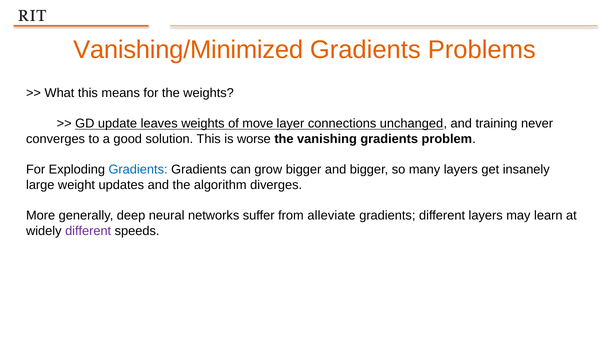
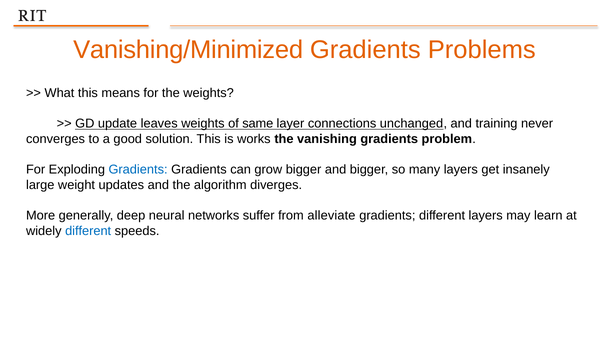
move: move -> same (258, 124)
worse: worse -> works (254, 139)
different colour: purple -> blue (88, 231)
